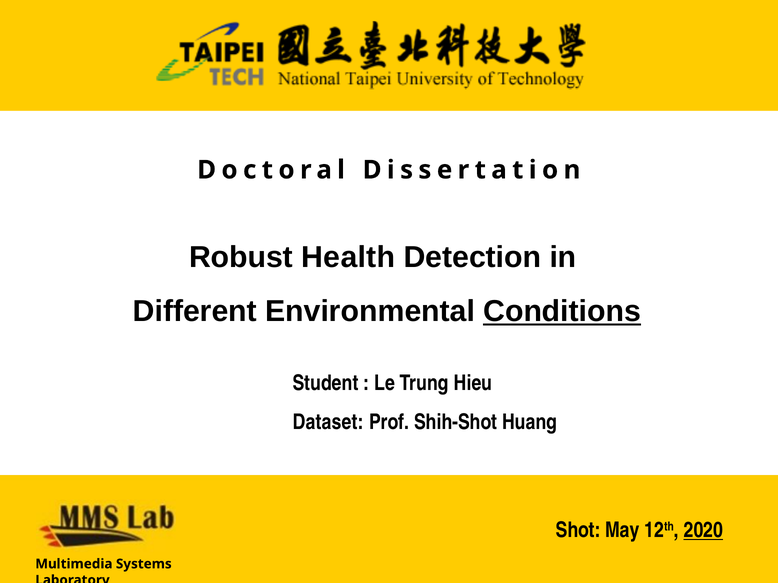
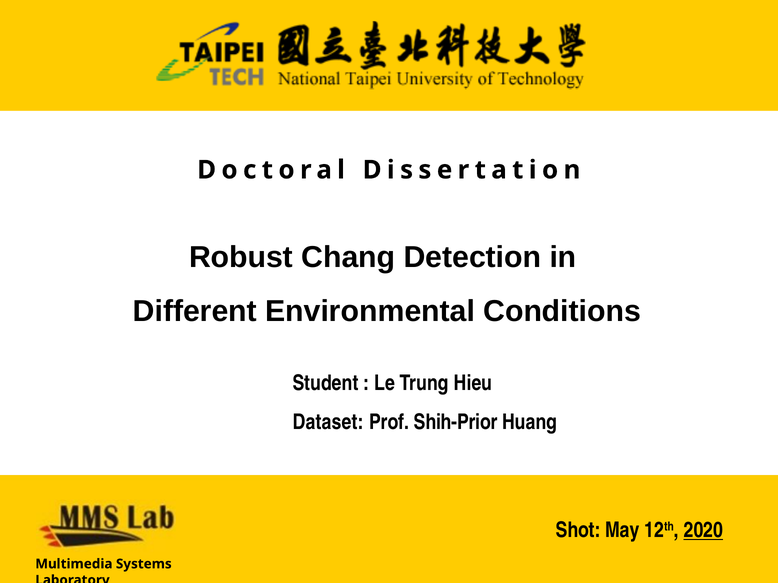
Health: Health -> Chang (348, 257)
Conditions underline: present -> none (562, 312)
Shih-Shot: Shih-Shot -> Shih-Prior (456, 422)
